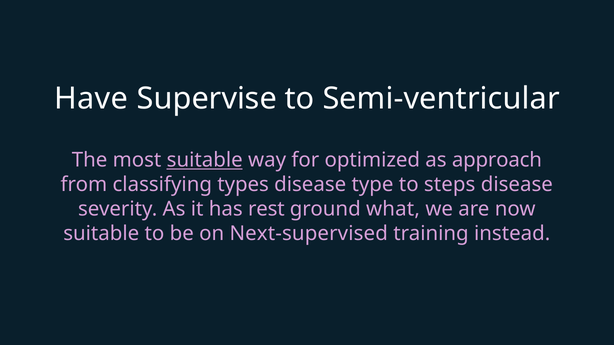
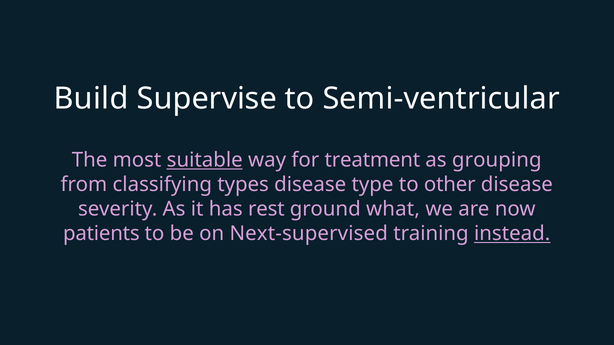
Have: Have -> Build (91, 99)
optimized: optimized -> treatment (372, 160)
approach: approach -> grouping (497, 160)
steps: steps -> other (450, 185)
suitable: suitable -> patients (101, 234)
instead underline: none -> present (512, 234)
